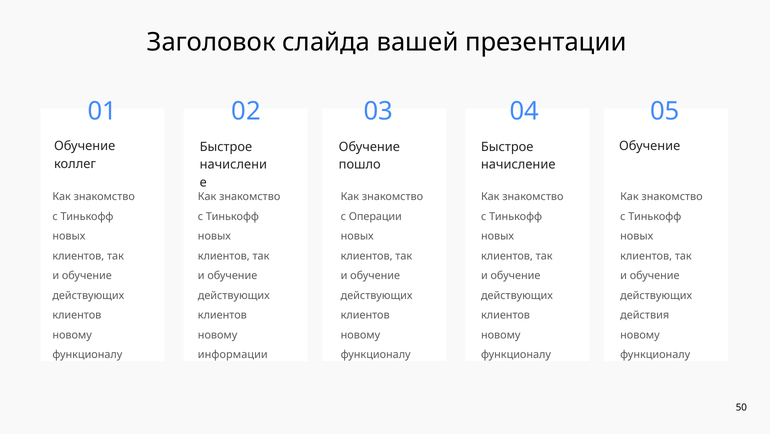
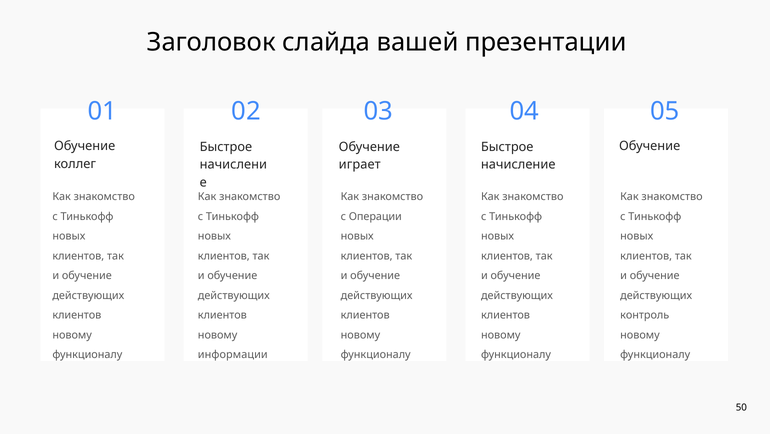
пошло: пошло -> играет (360, 165)
действия: действия -> контроль (645, 315)
